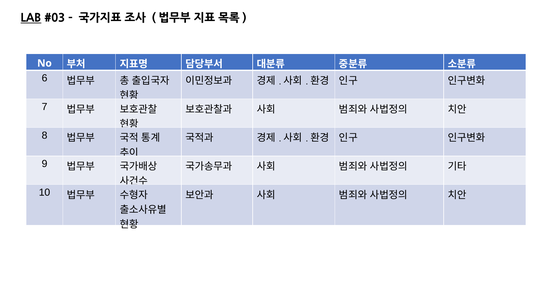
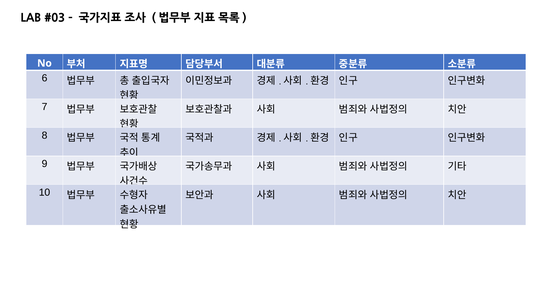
LAB underline: present -> none (31, 18)
